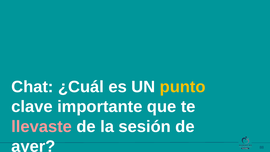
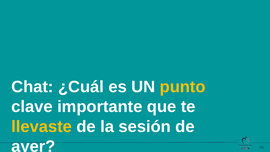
llevaste colour: pink -> yellow (42, 126)
